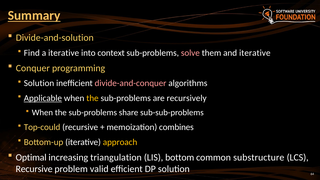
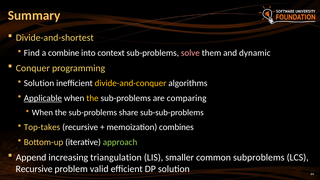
Summary underline: present -> none (34, 16)
Divide-and-solution: Divide-and-solution -> Divide-and-shortest (55, 38)
a iterative: iterative -> combine (64, 53)
and iterative: iterative -> dynamic (255, 53)
divide-and-conquer colour: pink -> yellow (131, 83)
recursively: recursively -> comparing (187, 98)
Top-could: Top-could -> Top-takes (42, 127)
approach colour: yellow -> light green (120, 142)
Optimal: Optimal -> Append (31, 157)
bottom: bottom -> smaller (180, 157)
substructure: substructure -> subproblems (259, 157)
